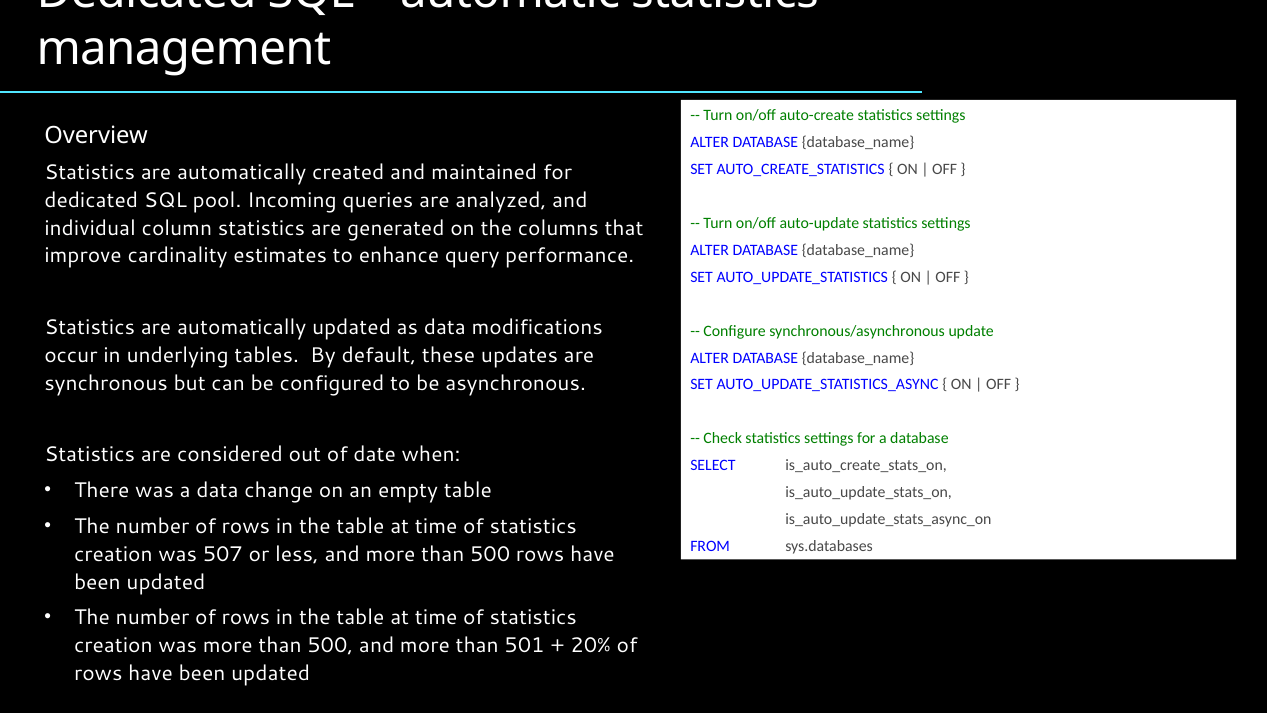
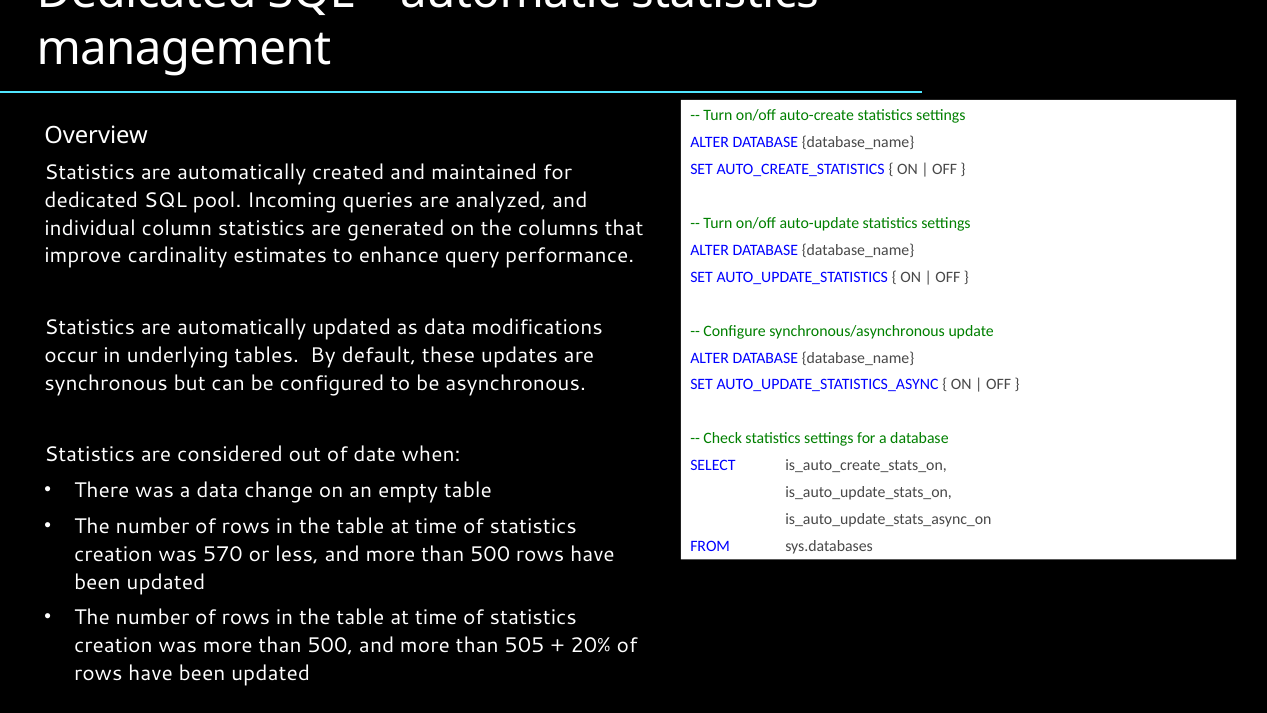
507: 507 -> 570 (223, 554)
501: 501 -> 505 (525, 645)
